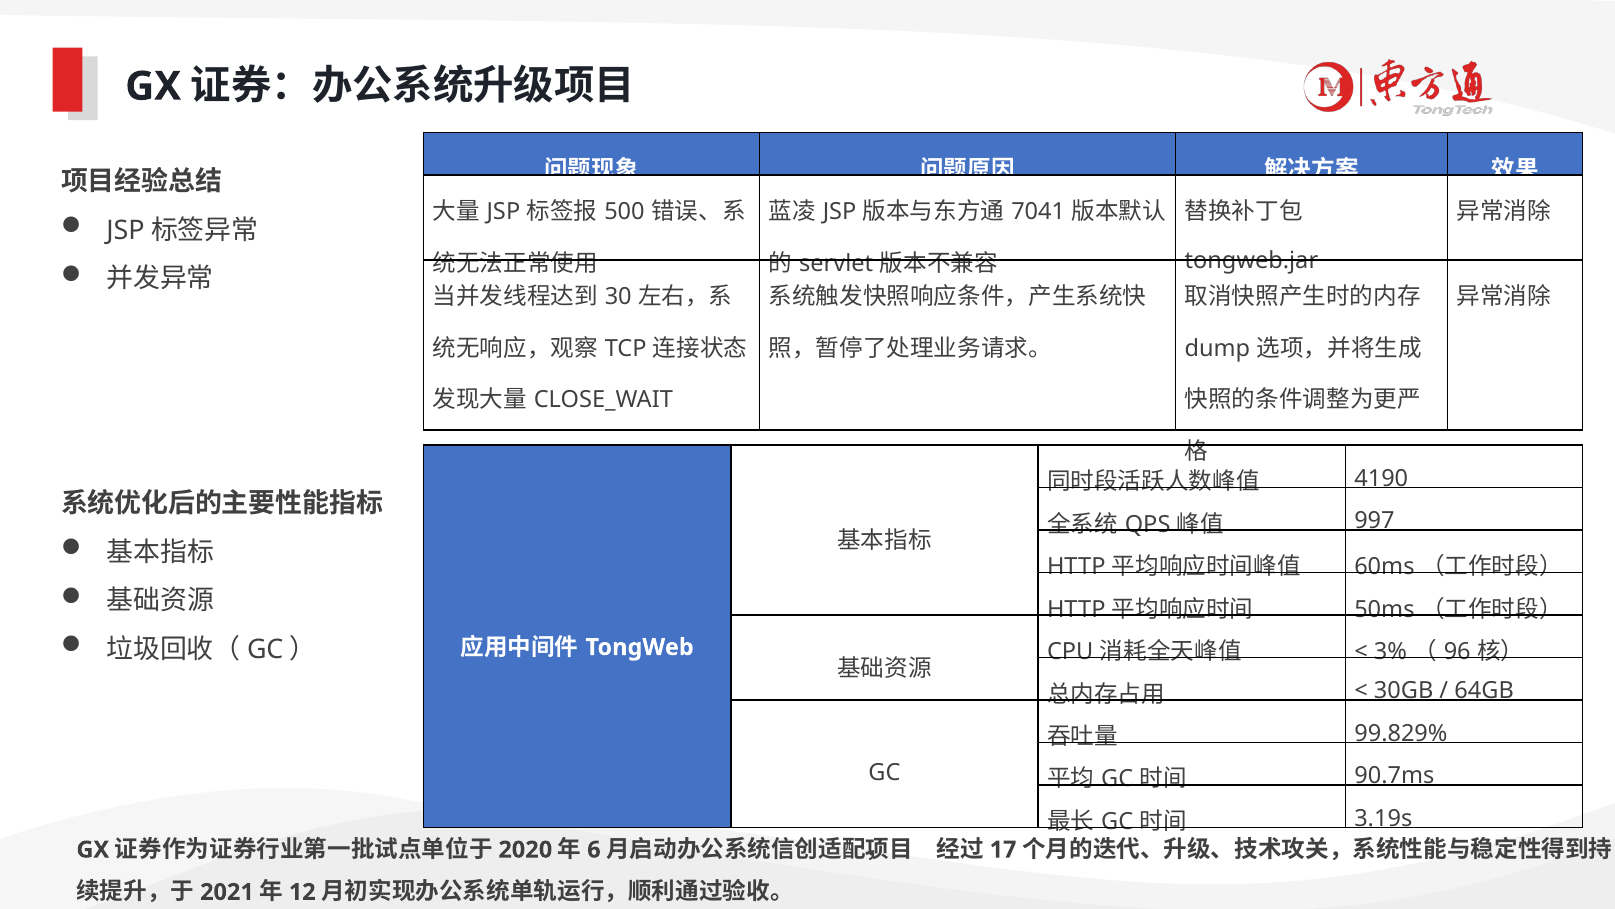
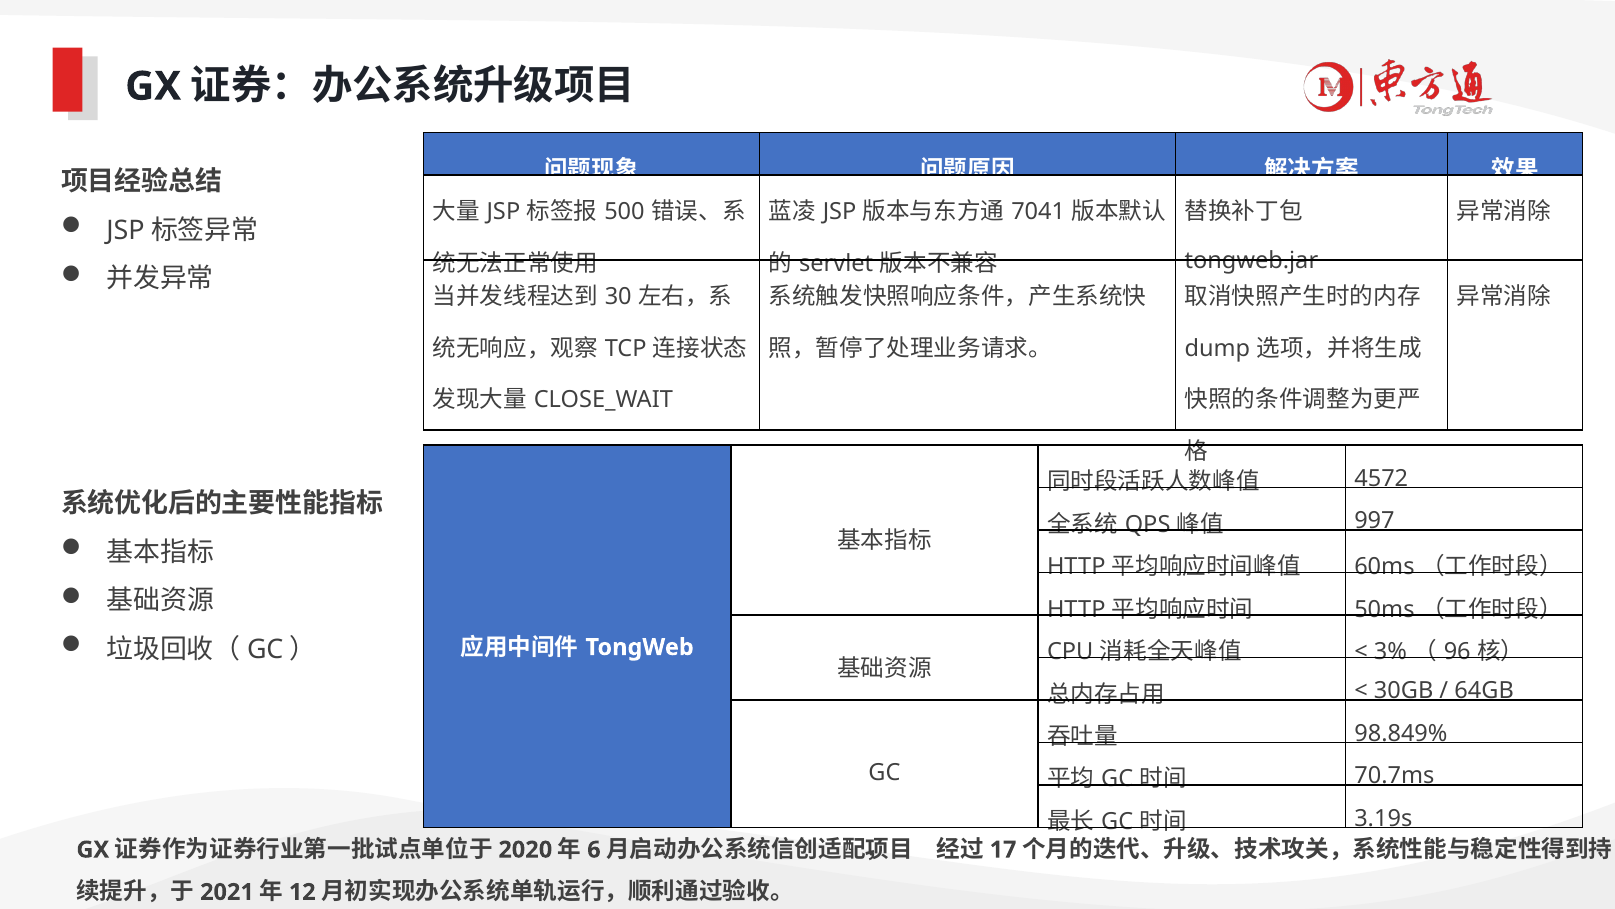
4190: 4190 -> 4572 (1381, 478)
99.829%: 99.829% -> 98.849% (1401, 733)
90.7ms: 90.7ms -> 70.7ms (1394, 775)
